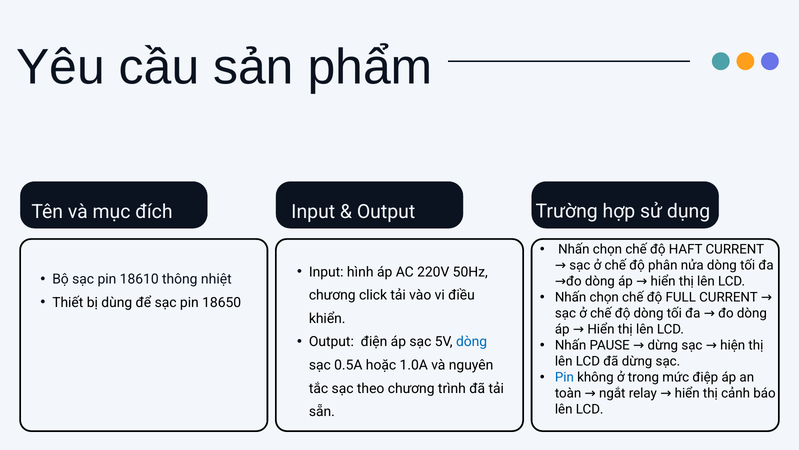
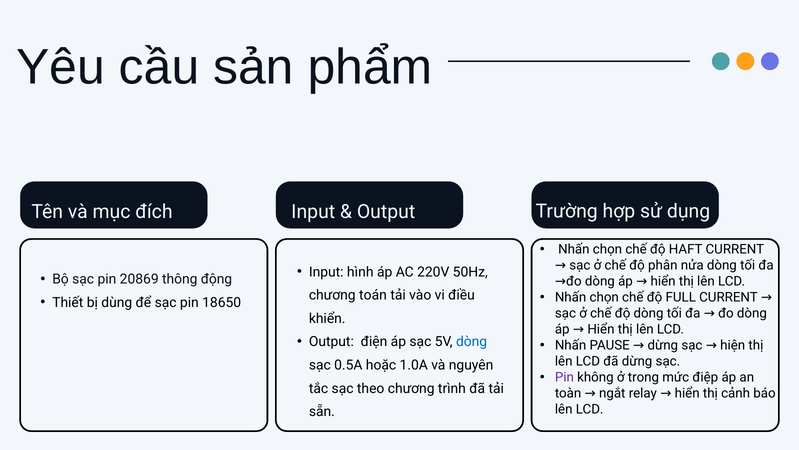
18610: 18610 -> 20869 (139, 279)
nhiệt: nhiệt -> động (216, 279)
click: click -> toán (373, 295)
Pin colour: blue -> purple (564, 377)
